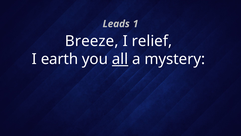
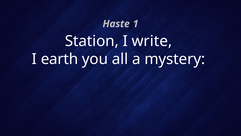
Leads: Leads -> Haste (116, 24)
Breeze: Breeze -> Station (92, 41)
relief: relief -> write (152, 41)
all underline: present -> none (120, 59)
